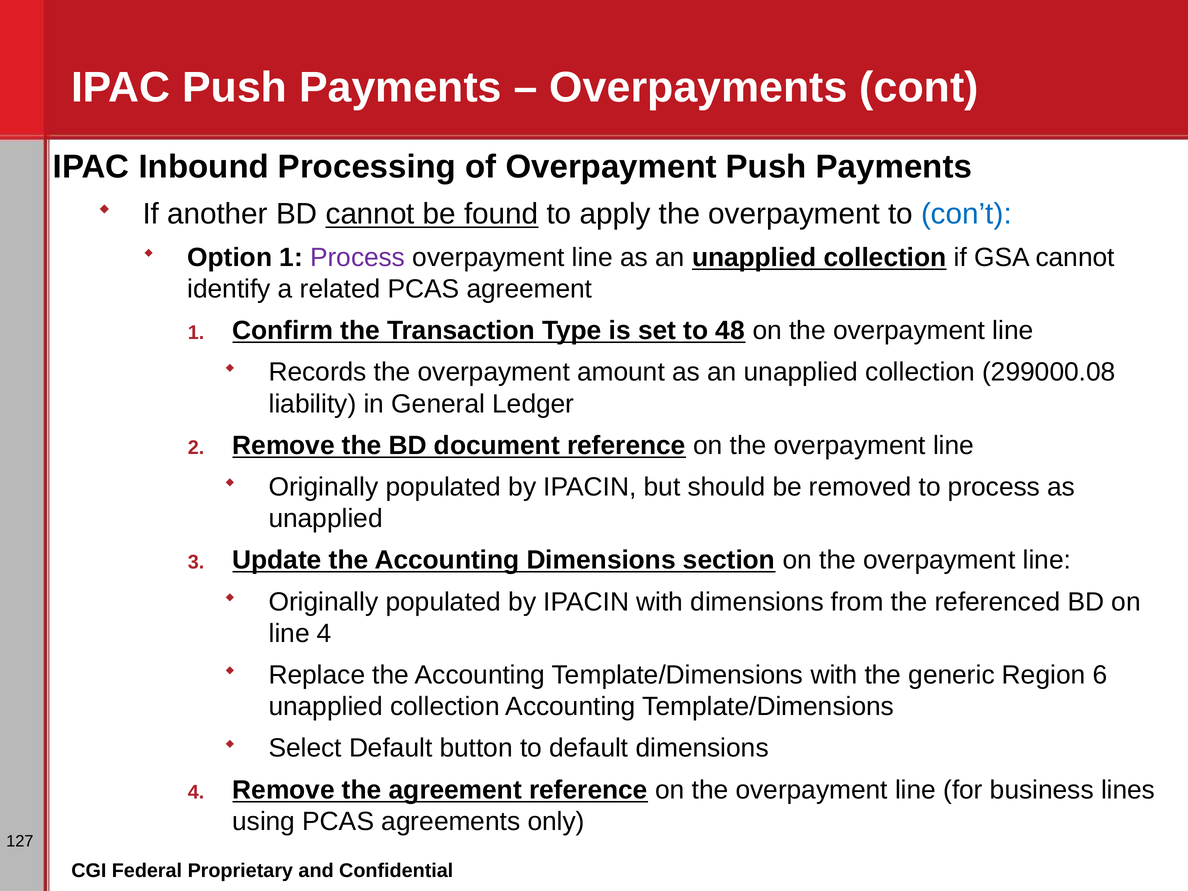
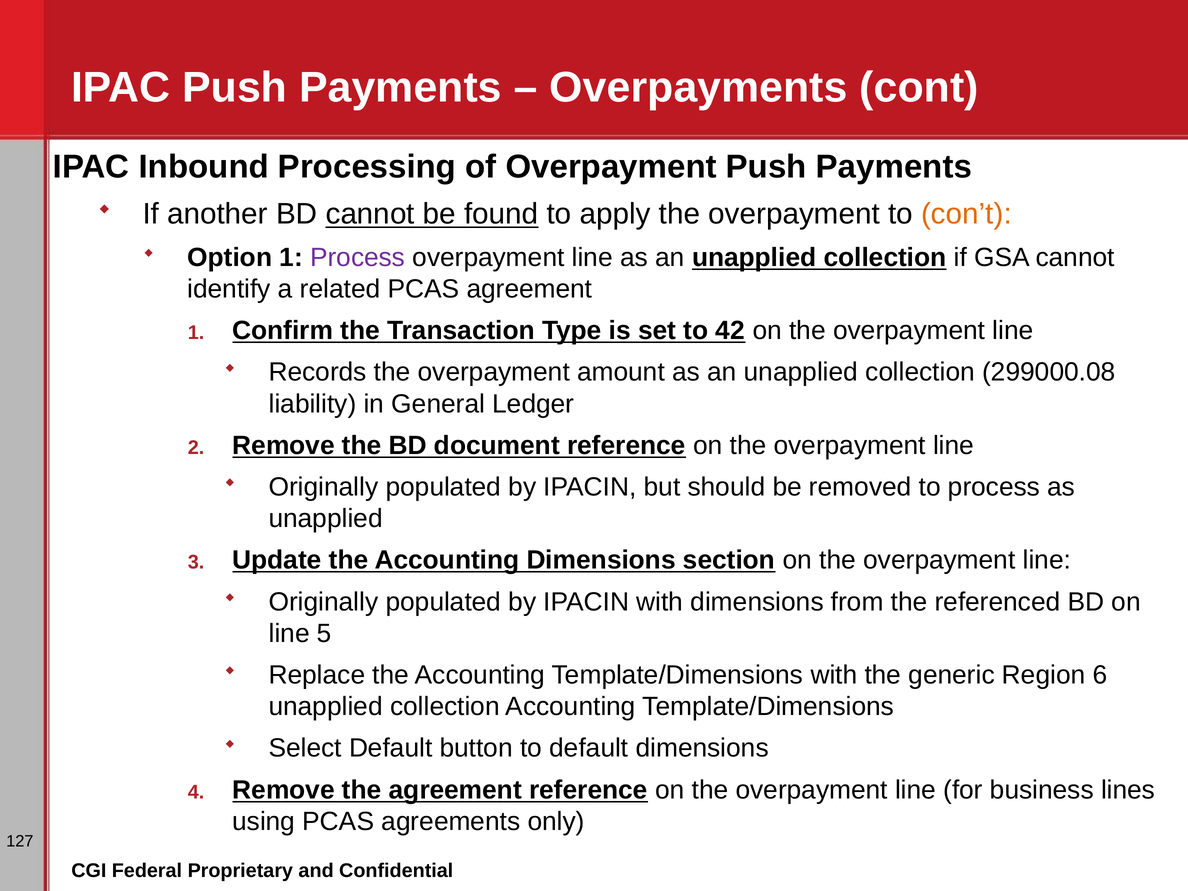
con’t colour: blue -> orange (966, 214)
48: 48 -> 42 (730, 331)
line 4: 4 -> 5 (324, 633)
